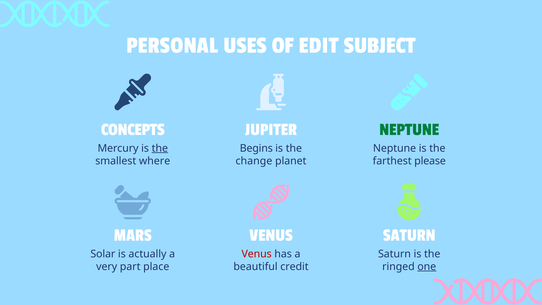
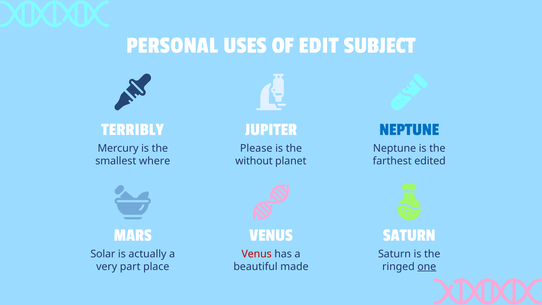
CONCEPTS: CONCEPTS -> TERRIBLY (133, 129)
NEPTUNE colour: green -> blue (409, 129)
the underline: present -> none (160, 148)
Begins: Begins -> Please (256, 148)
change: change -> without (254, 161)
please: please -> edited (430, 161)
credit: credit -> made (294, 266)
